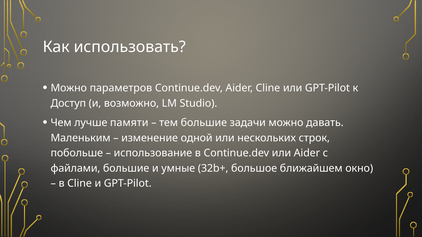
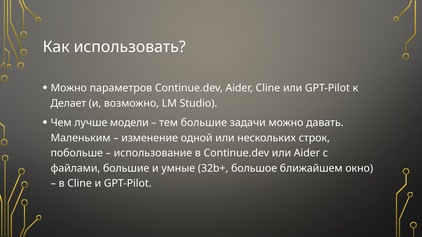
Доступ: Доступ -> Делает (68, 103)
памяти: памяти -> модели (129, 123)
